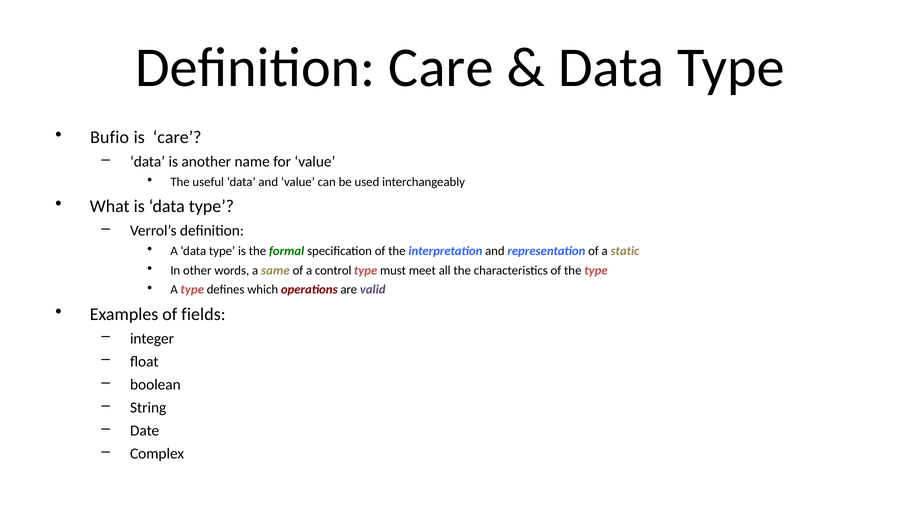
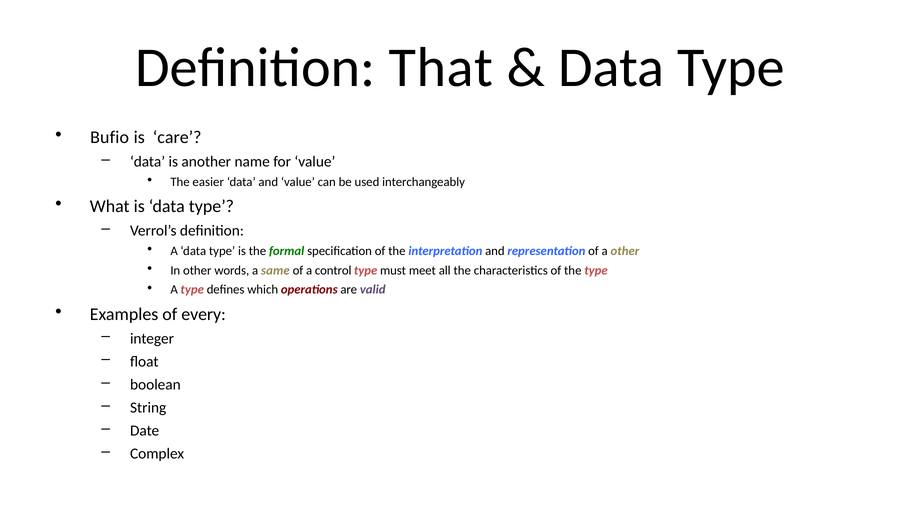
Definition Care: Care -> That (441, 68)
useful: useful -> easier (208, 182)
a static: static -> other (625, 251)
fields: fields -> every (204, 314)
